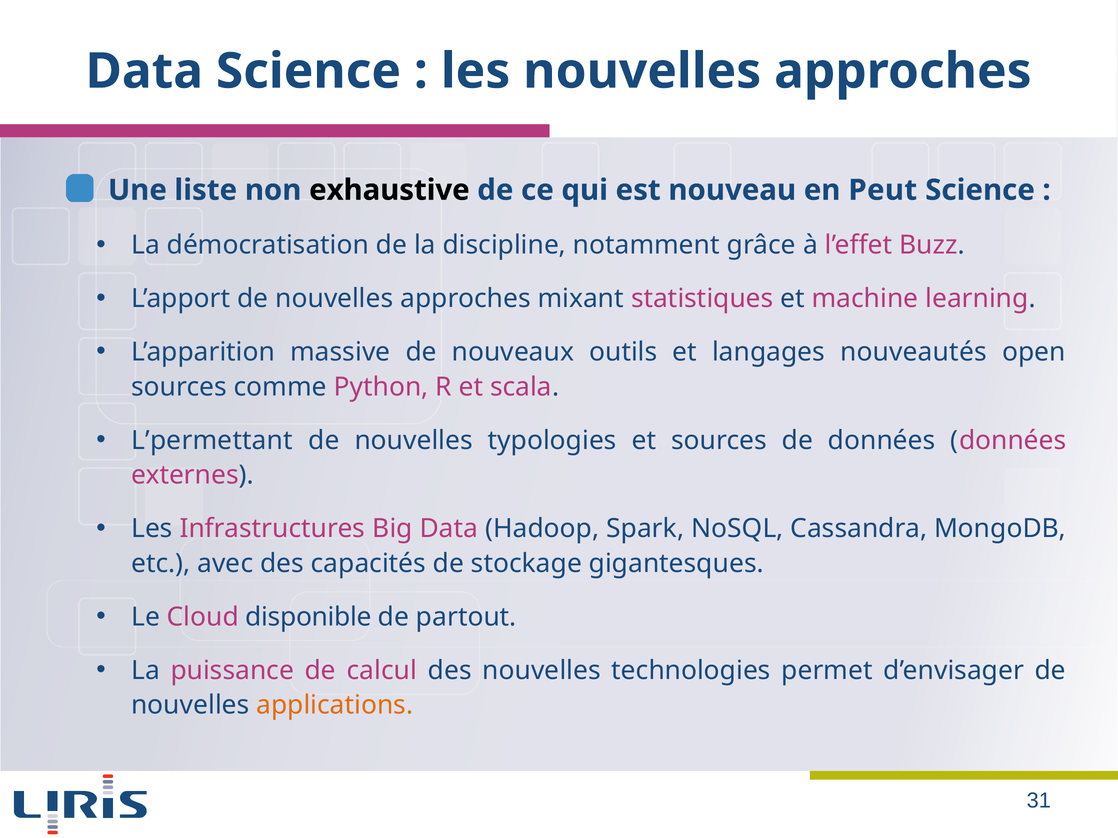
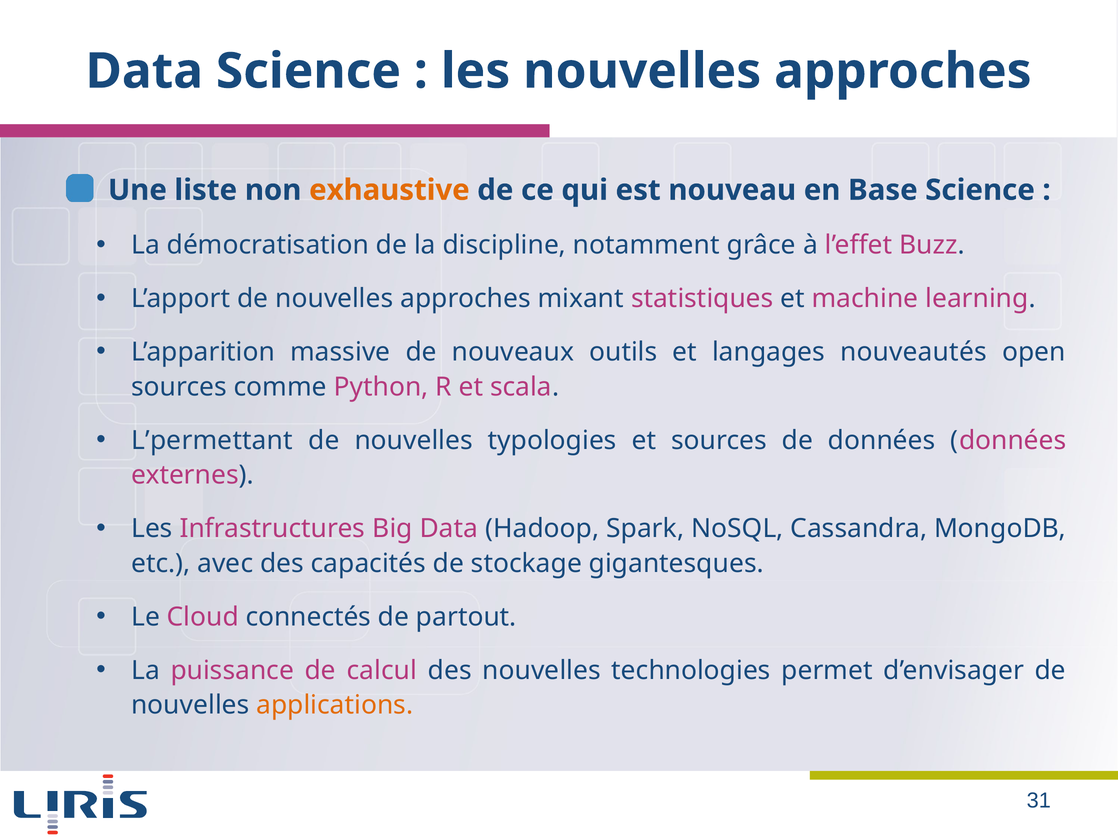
exhaustive colour: black -> orange (389, 190)
Peut: Peut -> Base (883, 190)
disponible: disponible -> connectés (308, 617)
